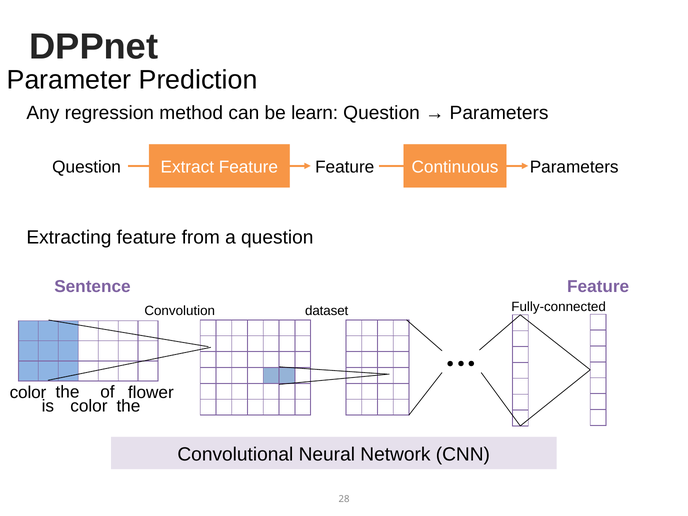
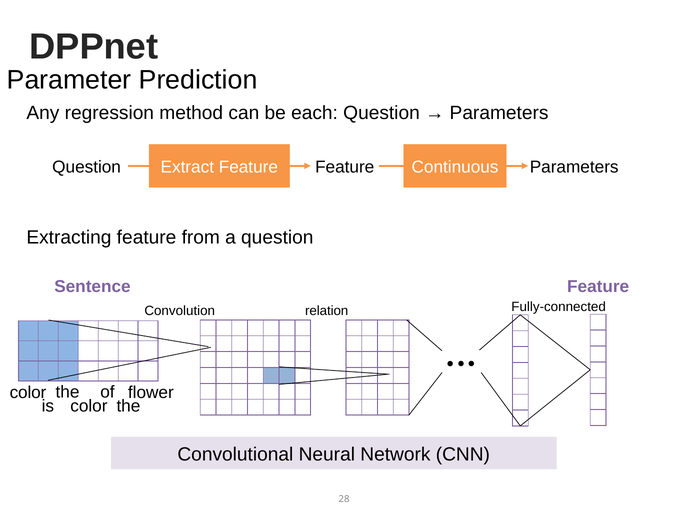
learn: learn -> each (315, 113)
dataset: dataset -> relation (327, 311)
